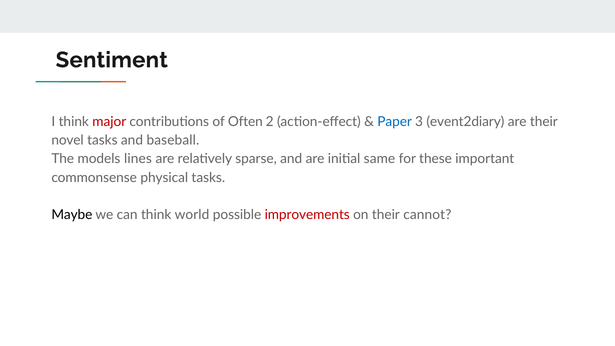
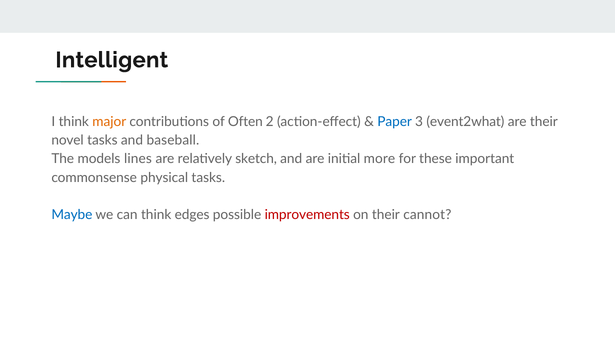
Sentiment: Sentiment -> Intelligent (112, 60)
major colour: red -> orange (109, 122)
event2diary: event2diary -> event2what (465, 122)
sparse: sparse -> sketch (256, 159)
same: same -> more (379, 159)
Maybe colour: black -> blue (72, 215)
world: world -> edges (192, 215)
